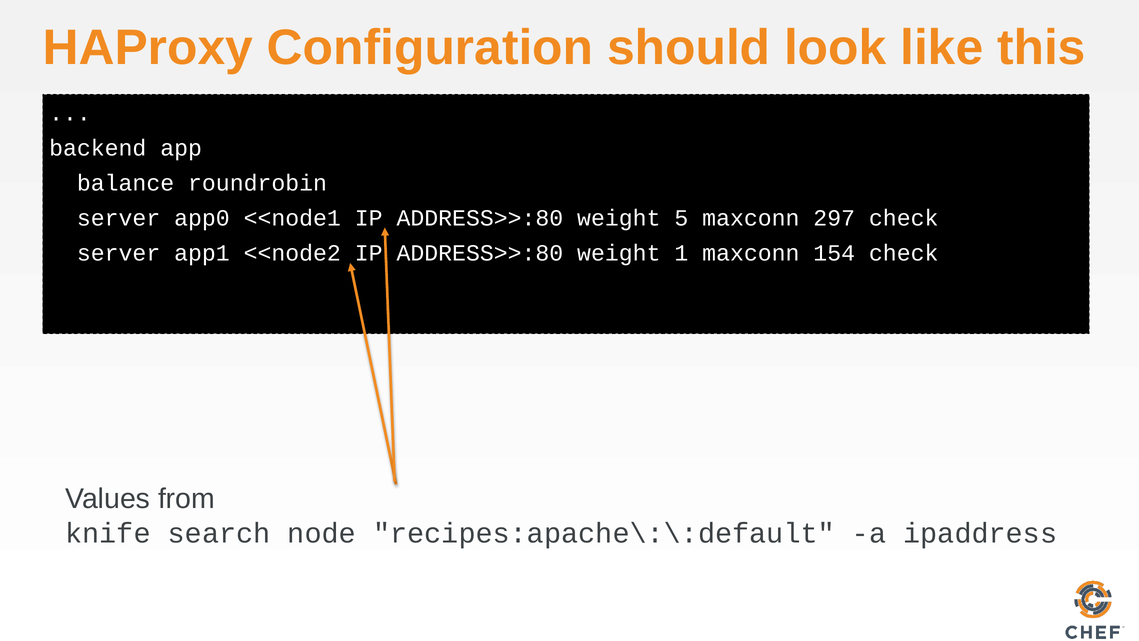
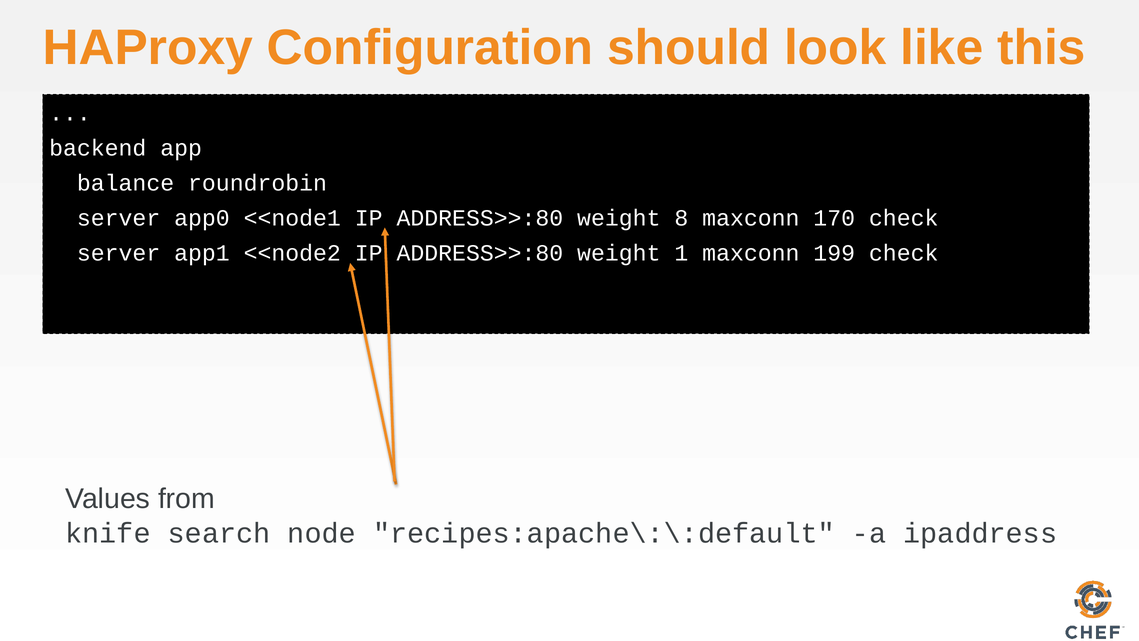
5: 5 -> 8 (681, 218)
297: 297 -> 170 (834, 218)
154: 154 -> 199 (834, 253)
